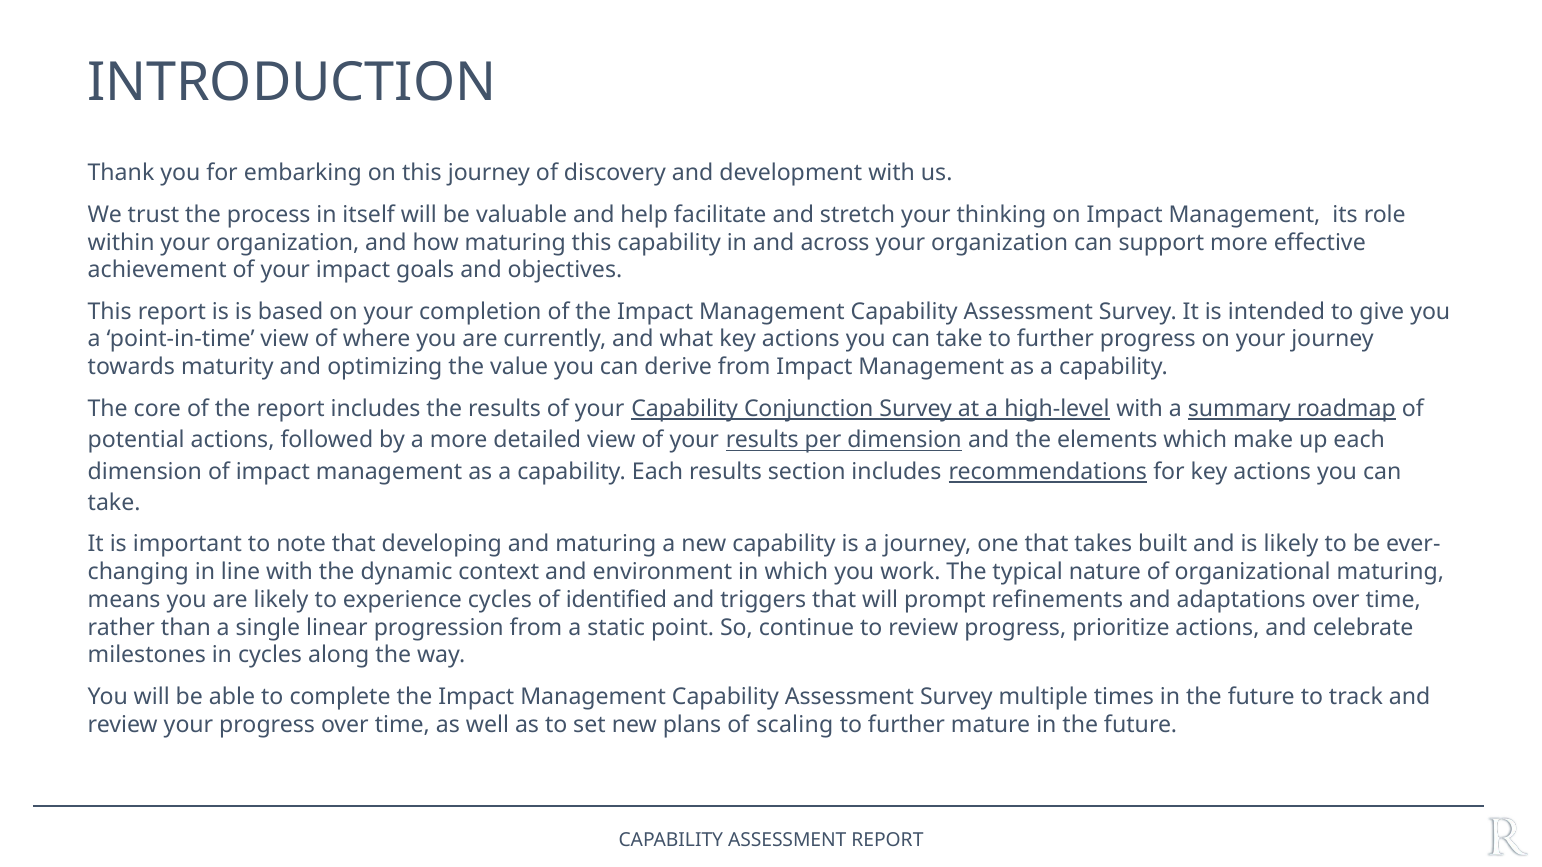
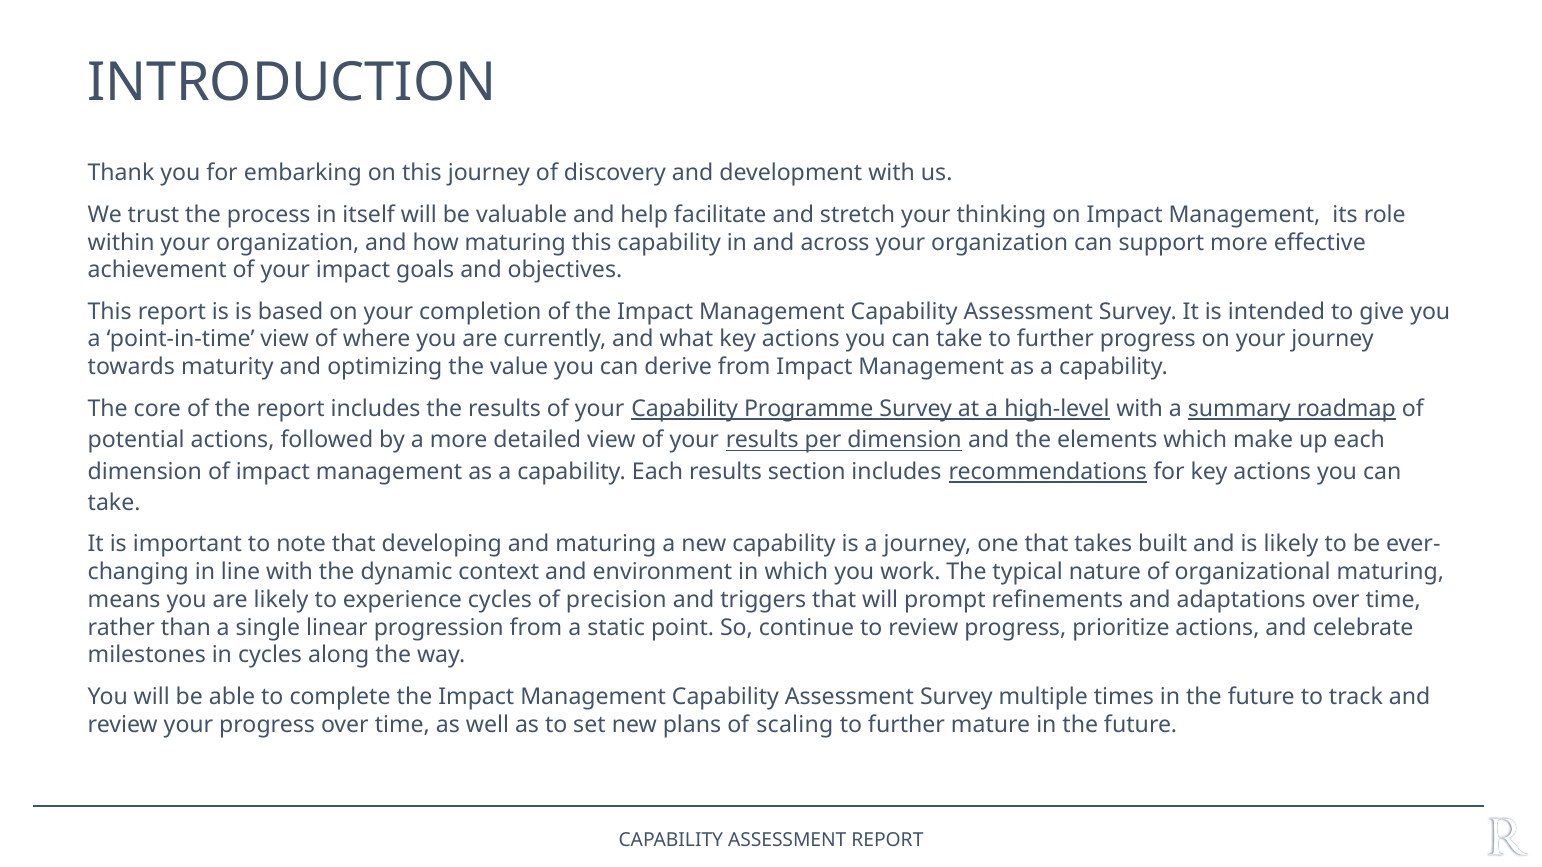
Conjunction: Conjunction -> Programme (809, 409)
identified: identified -> precision (616, 600)
